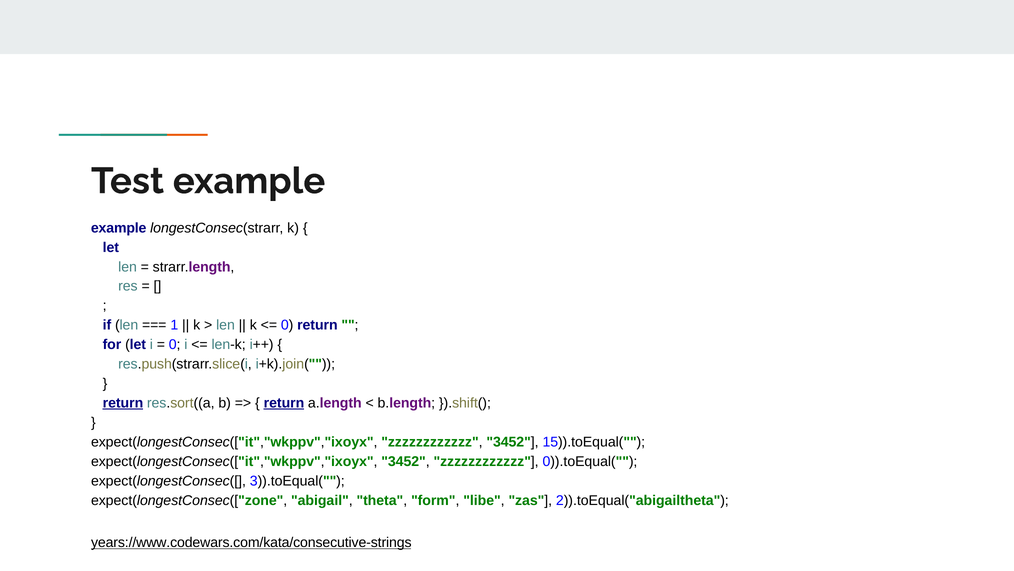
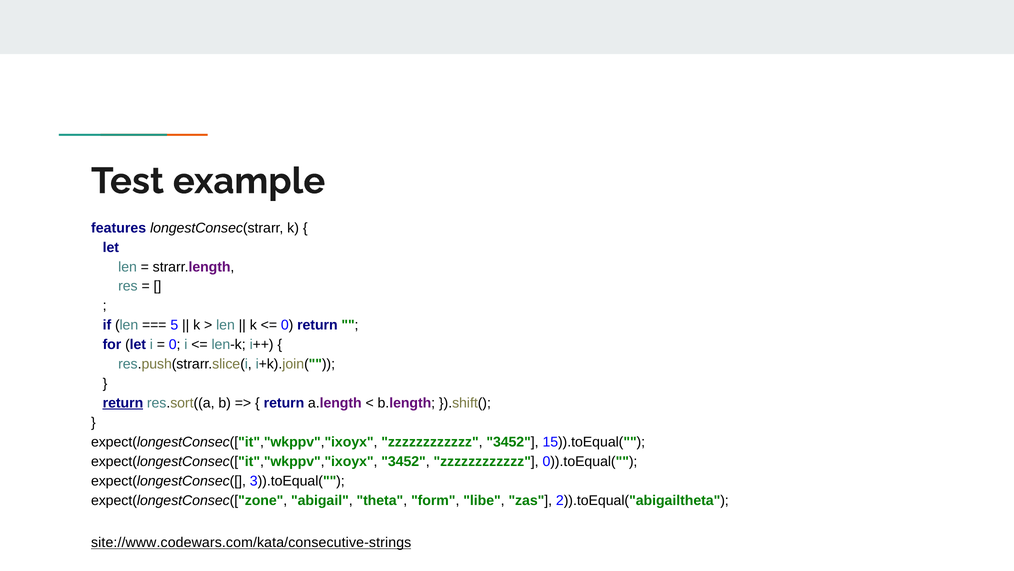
example: example -> features (119, 228)
1: 1 -> 5 (174, 325)
return underline: present -> none (284, 403)
years://www.codewars.com/kata/consecutive-strings: years://www.codewars.com/kata/consecutive-strings -> site://www.codewars.com/kata/consecutive-strings (251, 542)
